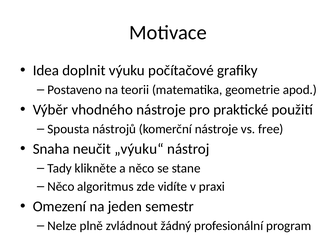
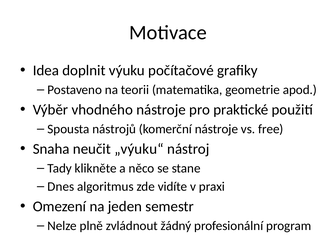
Něco: Něco -> Dnes (61, 187)
